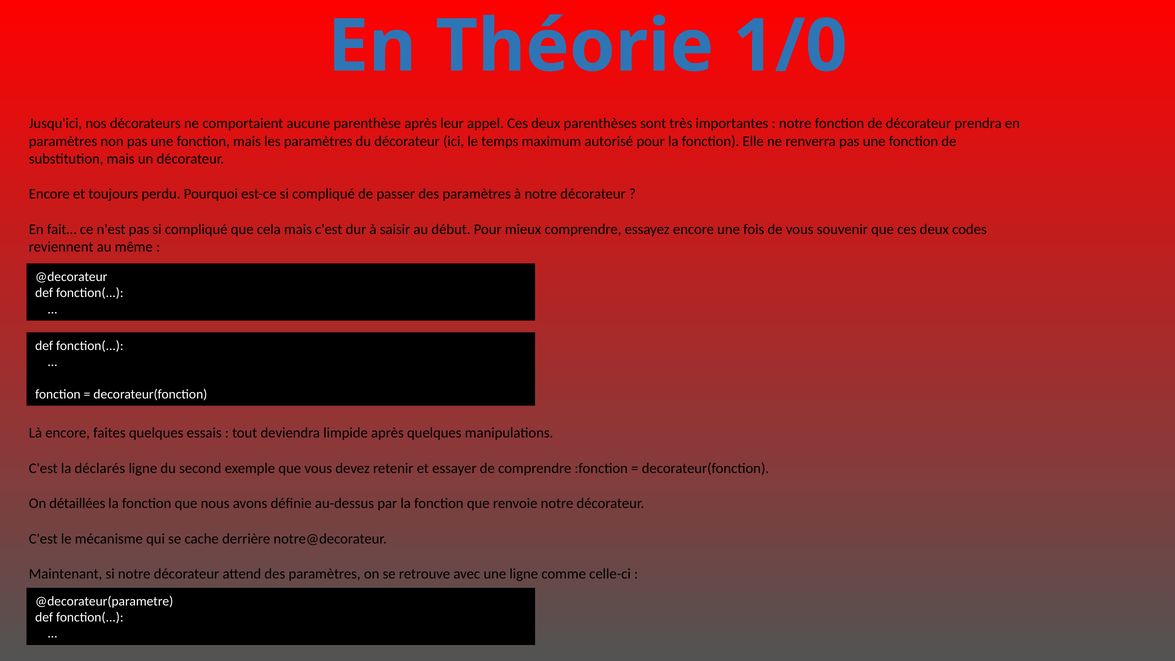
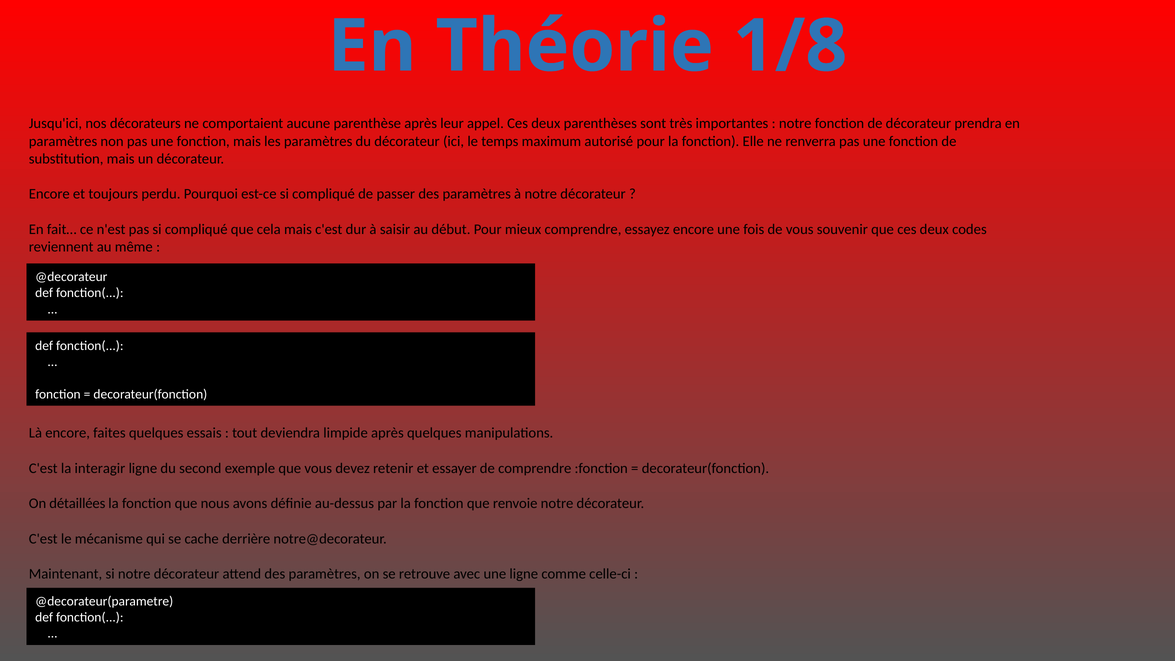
1/0: 1/0 -> 1/8 (790, 46)
déclarés: déclarés -> interagir (100, 468)
